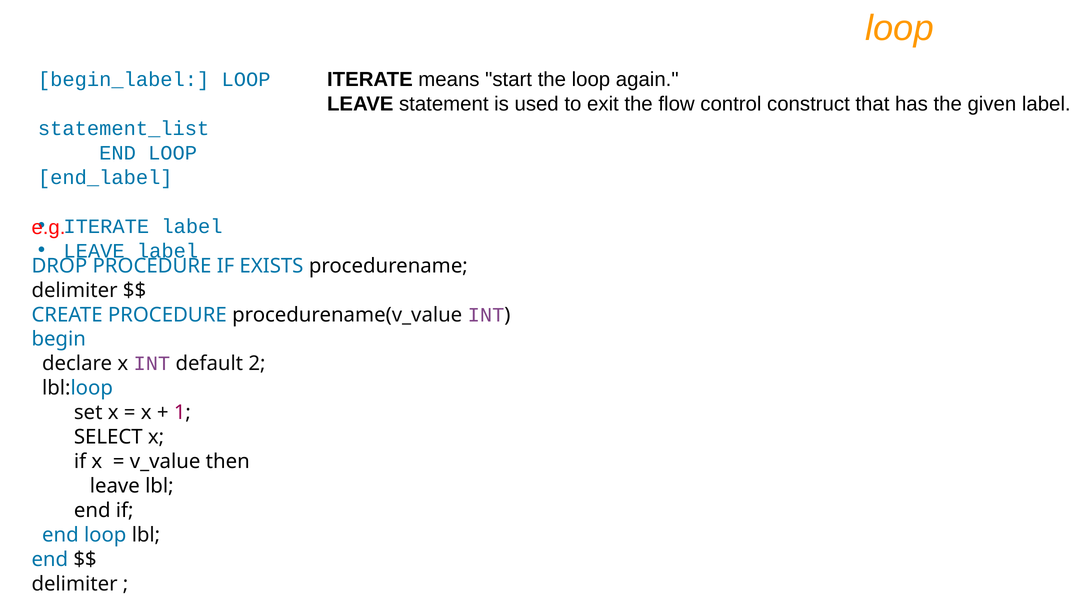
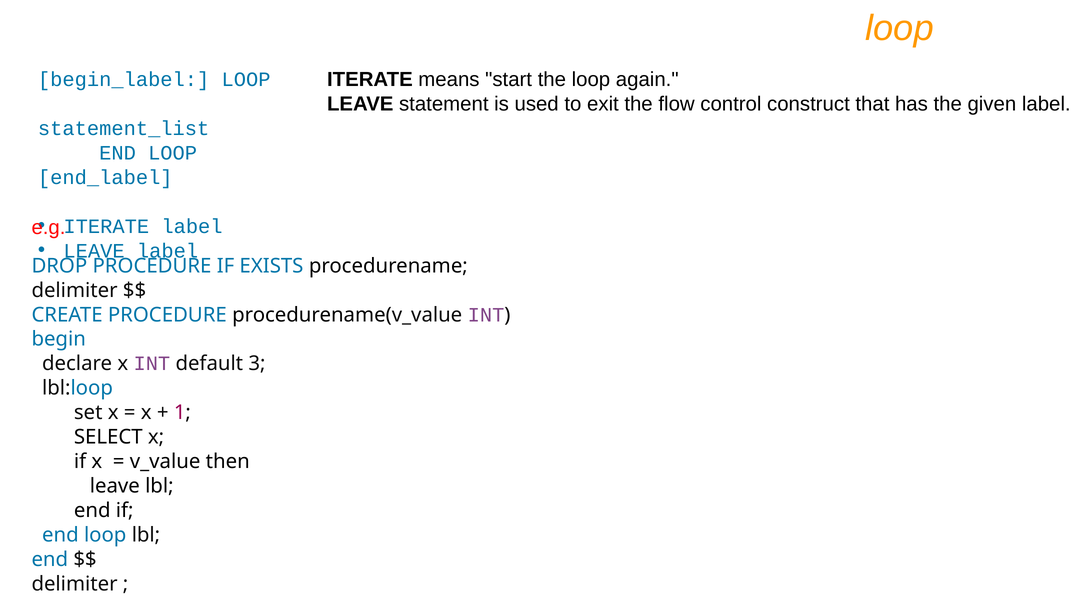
2: 2 -> 3 (257, 364)
